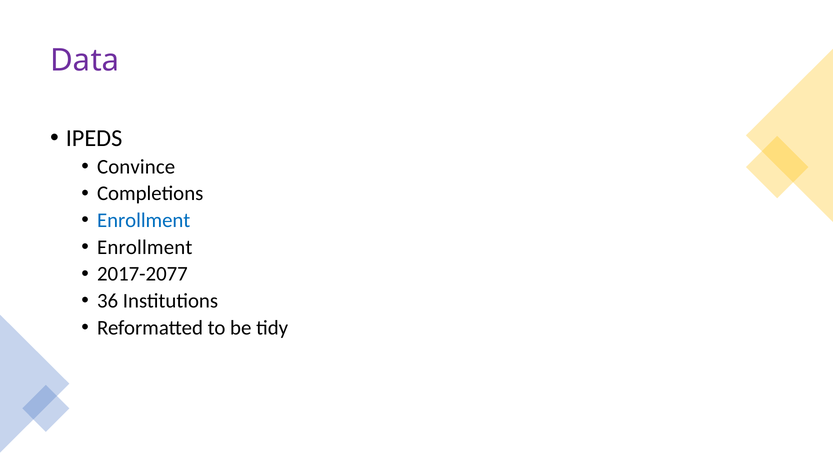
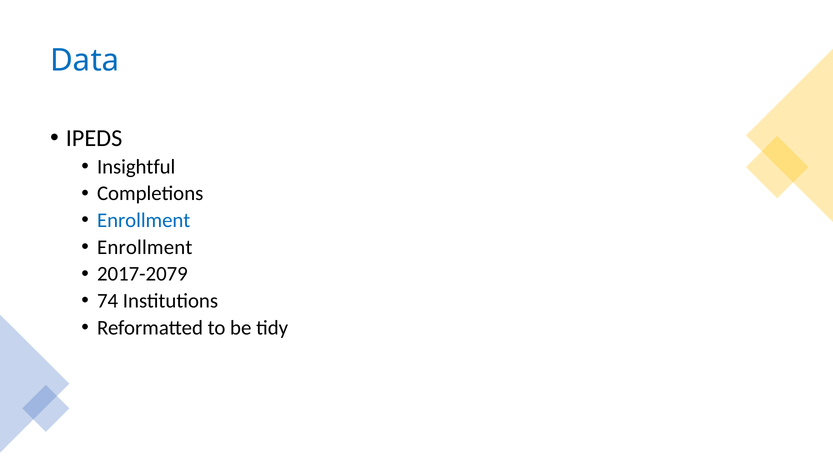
Data colour: purple -> blue (85, 61)
Convince: Convince -> Insightful (136, 167)
2017-2077: 2017-2077 -> 2017-2079 (142, 274)
36: 36 -> 74 (108, 301)
